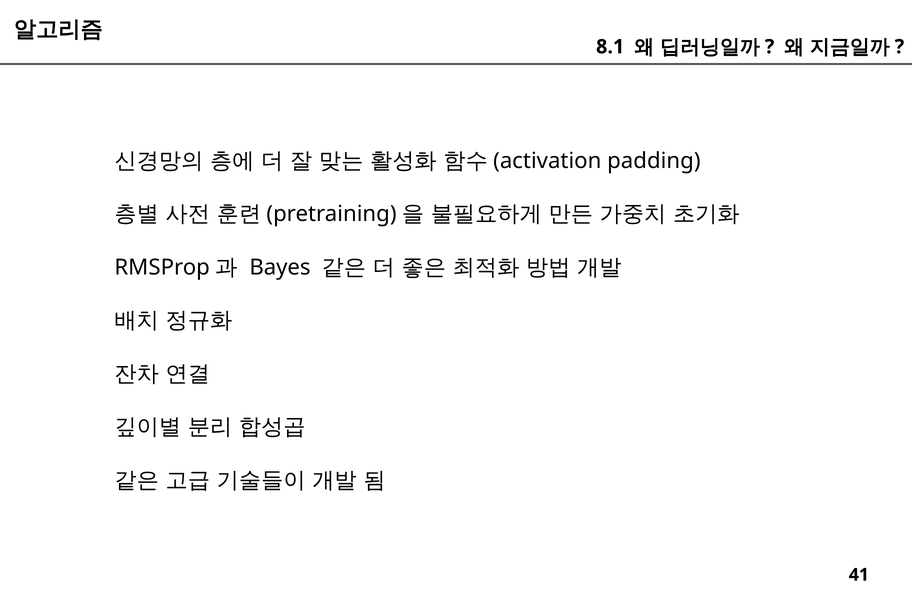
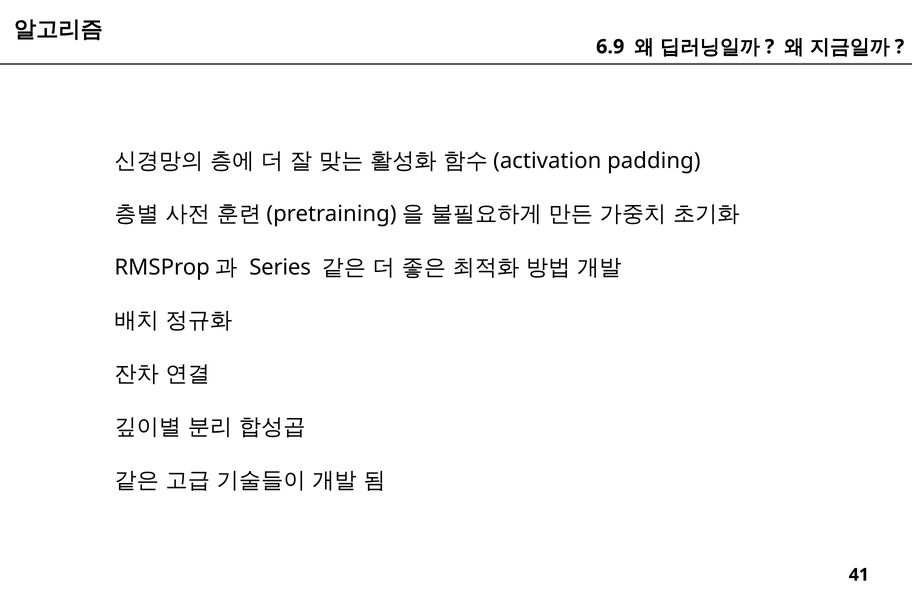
8.1: 8.1 -> 6.9 (610, 47)
Bayes: Bayes -> Series (280, 267)
